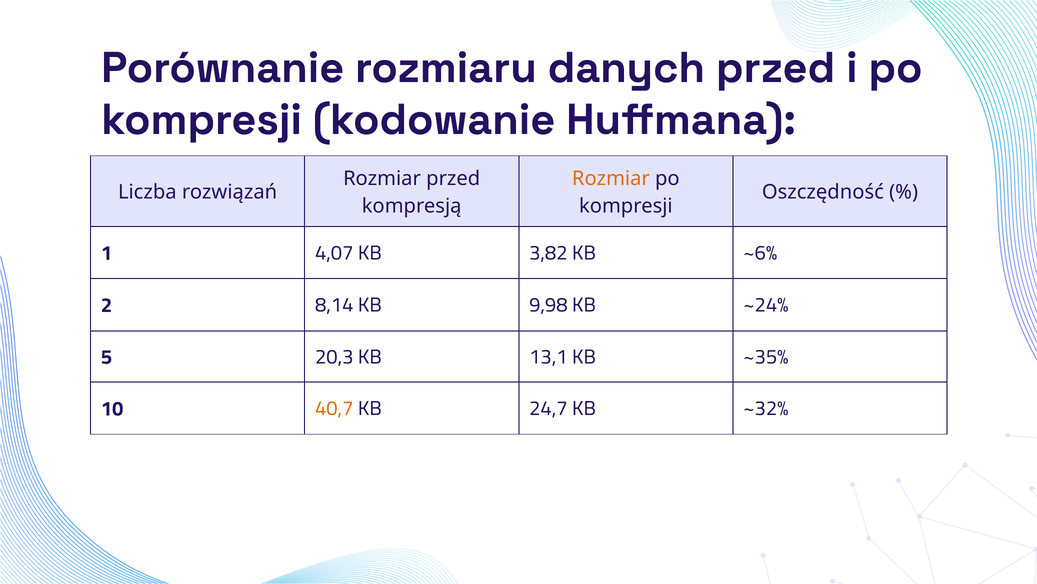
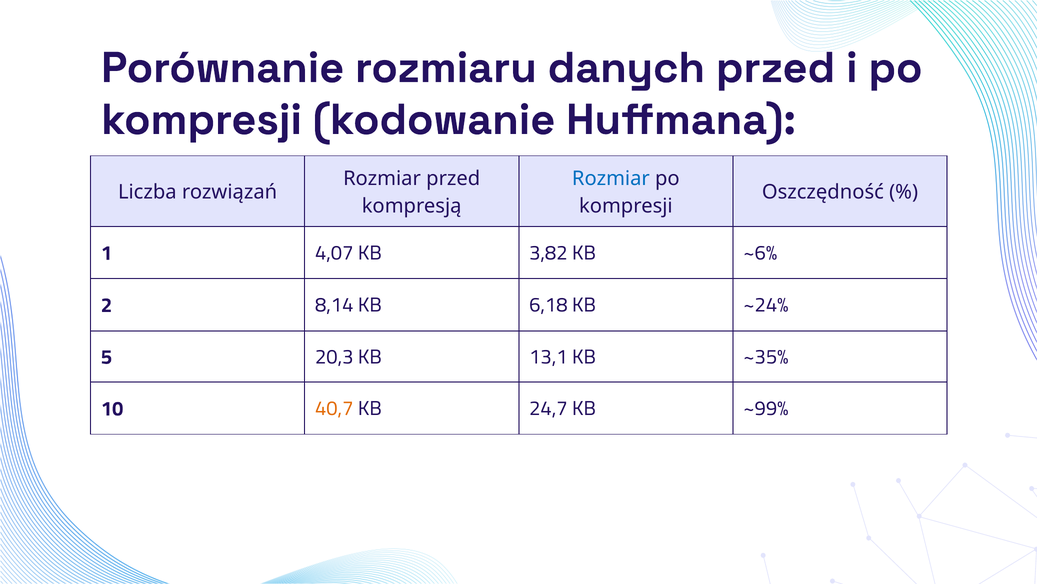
Rozmiar colour: orange -> blue (611, 178)
9,98: 9,98 -> 6,18 (548, 305)
~32%: ~32% -> ~99% (766, 408)
